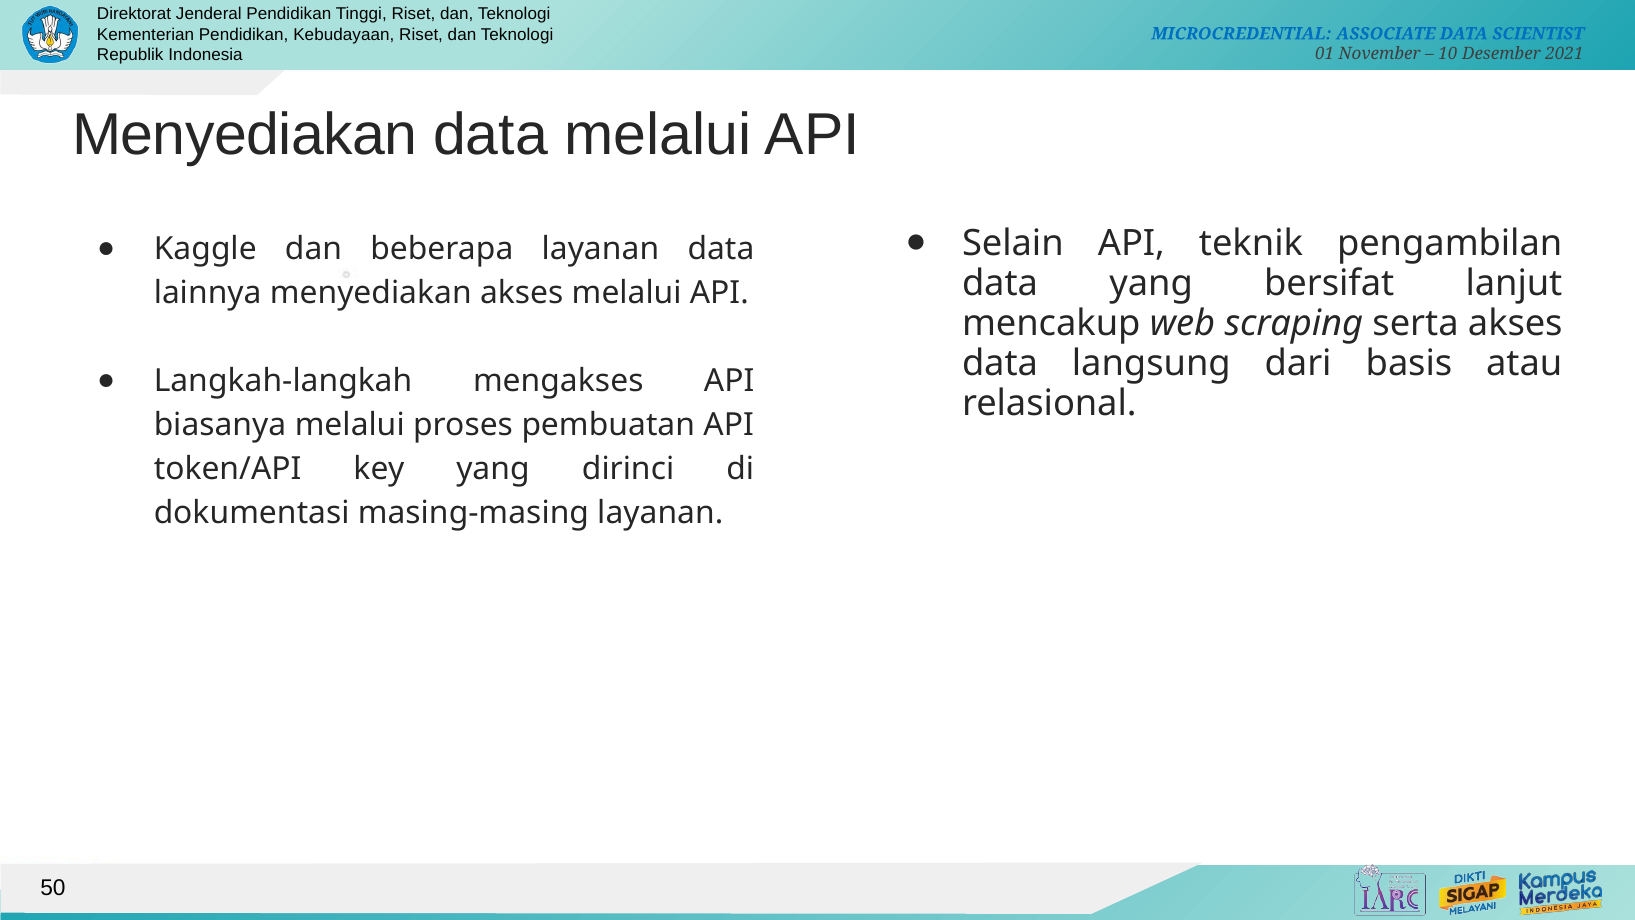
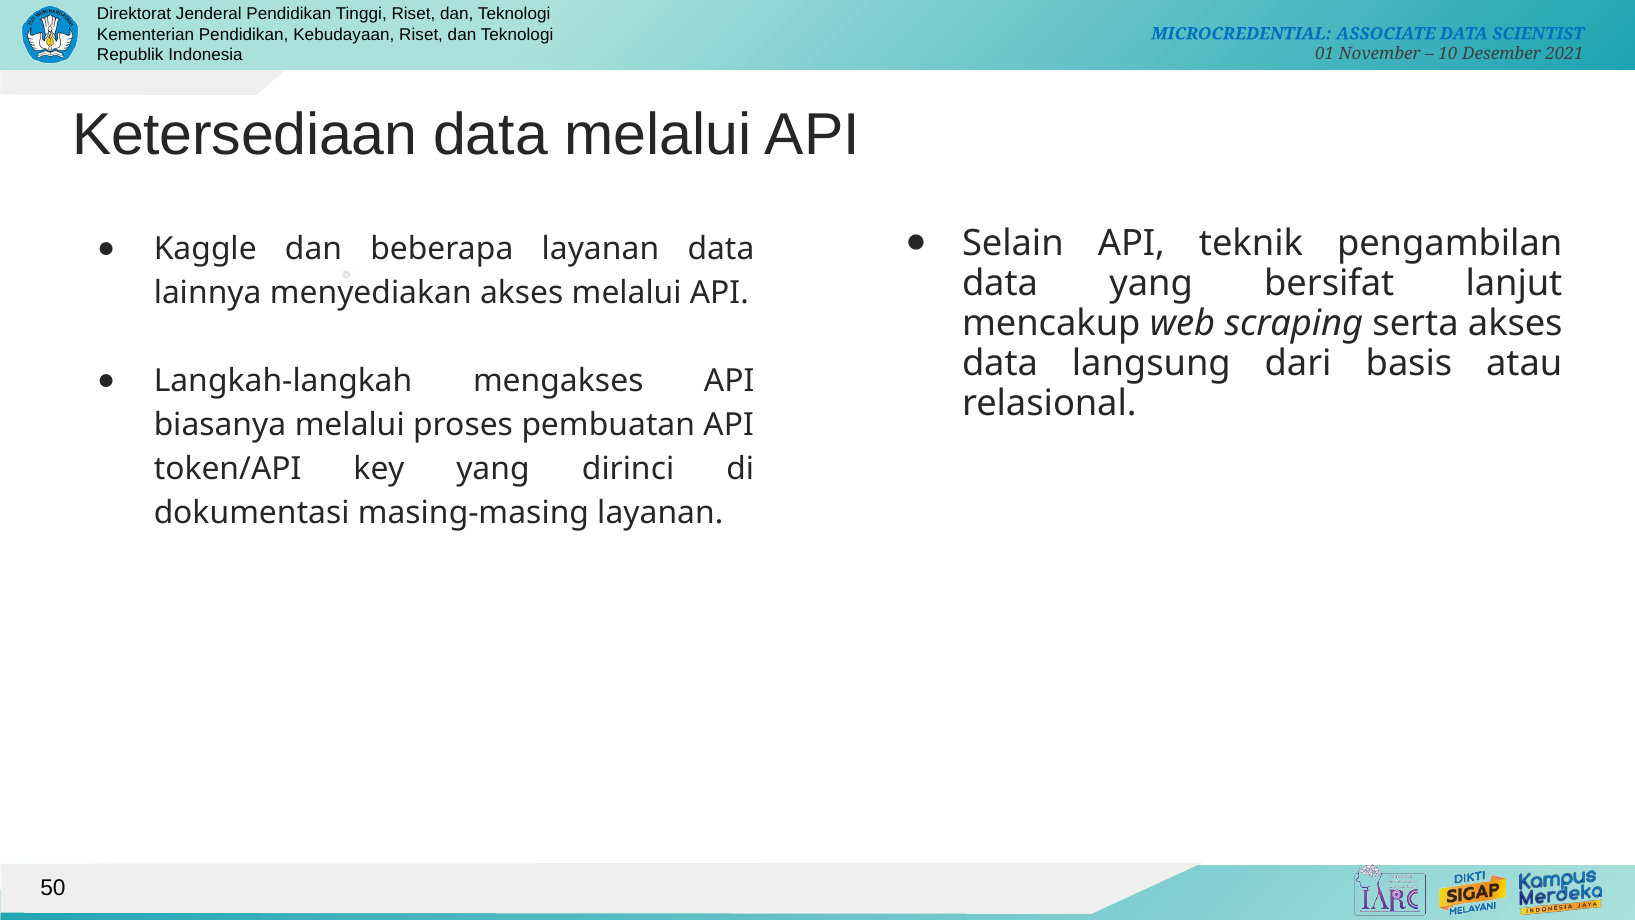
Menyediakan: Menyediakan -> Ketersediaan (245, 135)
